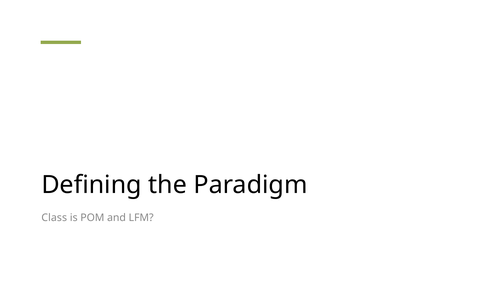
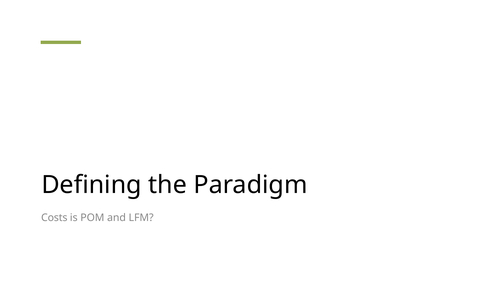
Class: Class -> Costs (54, 218)
